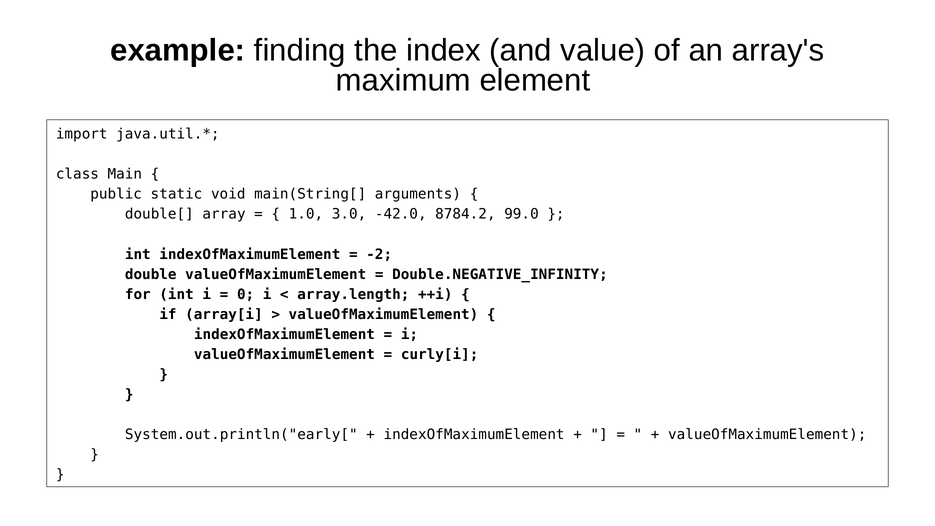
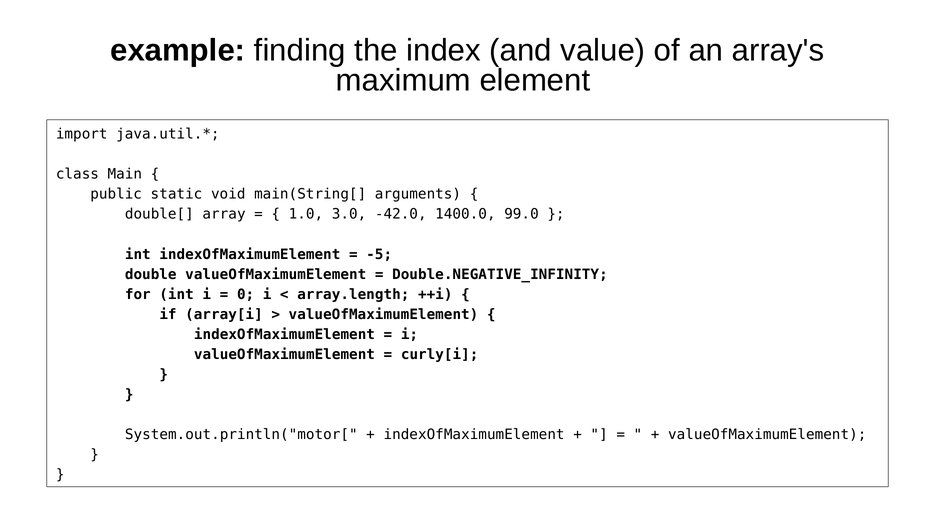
8784.2: 8784.2 -> 1400.0 (465, 214)
-2: -2 -> -5 (379, 254)
System.out.println("early[: System.out.println("early[ -> System.out.println("motor[ (241, 435)
